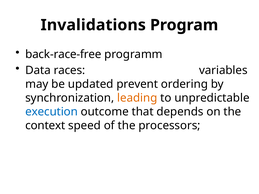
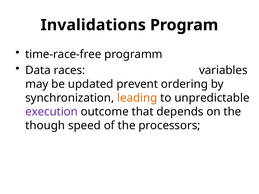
back-race-free: back-race-free -> time-race-free (63, 54)
execution colour: blue -> purple (52, 112)
context: context -> though (45, 126)
